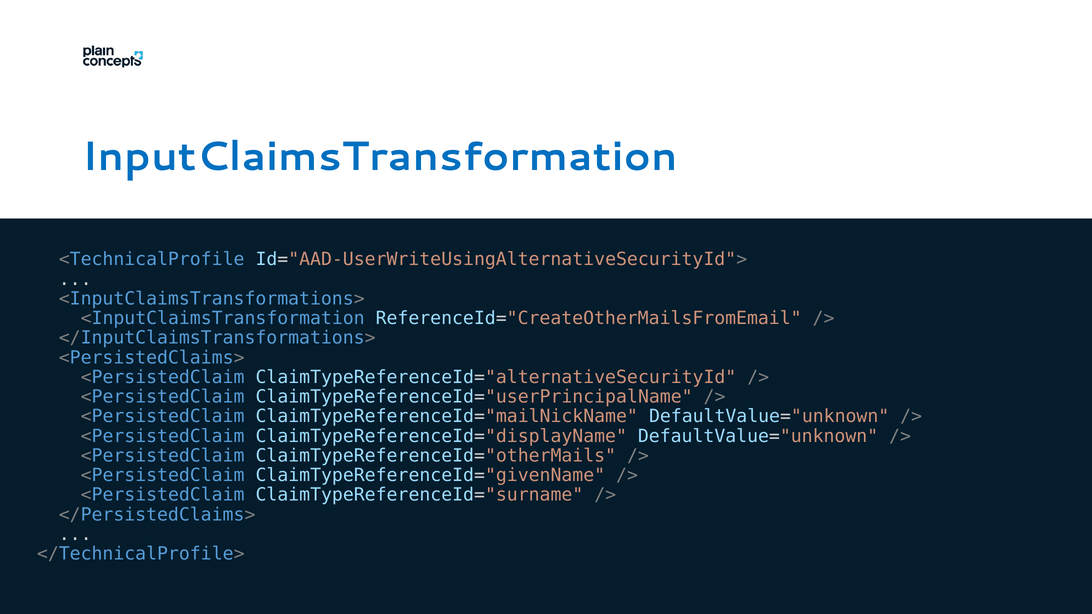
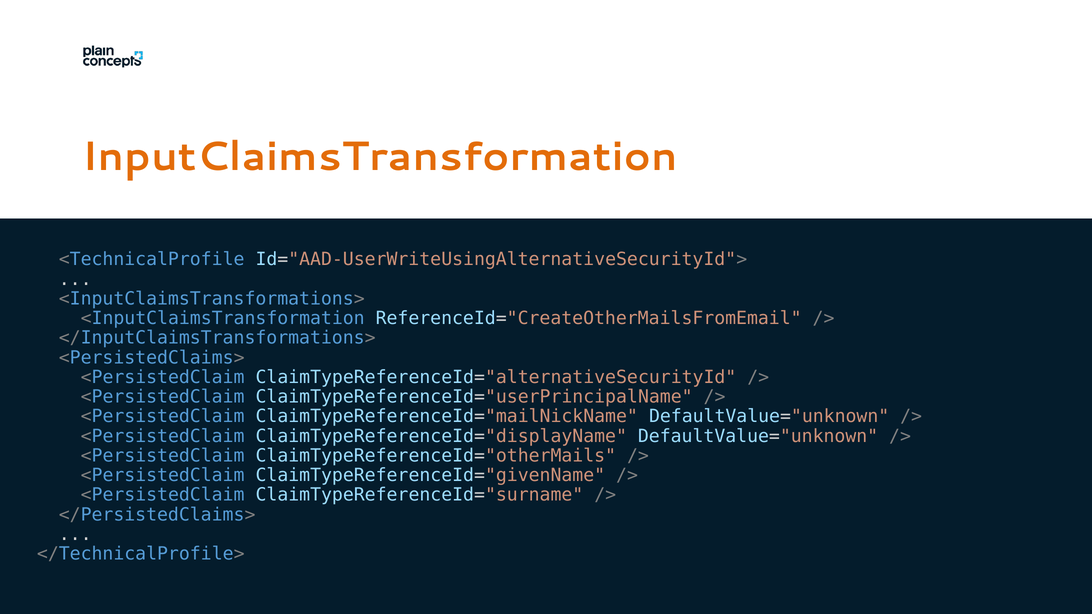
InputClaimsTransformation colour: blue -> orange (380, 157)
